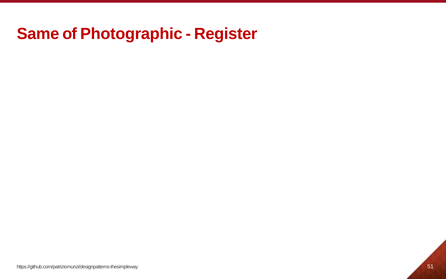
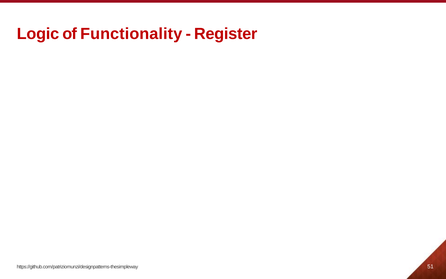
Same: Same -> Logic (38, 34)
Photographic: Photographic -> Functionality (131, 34)
